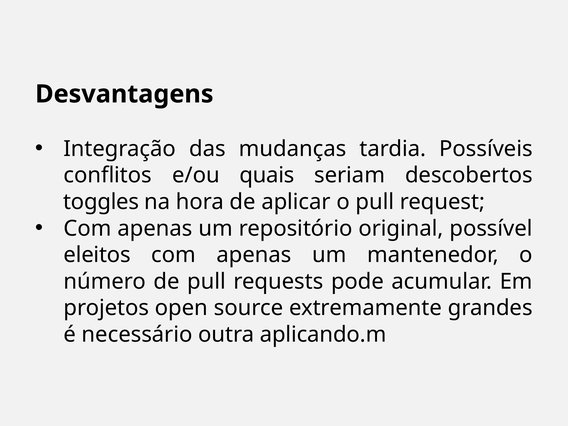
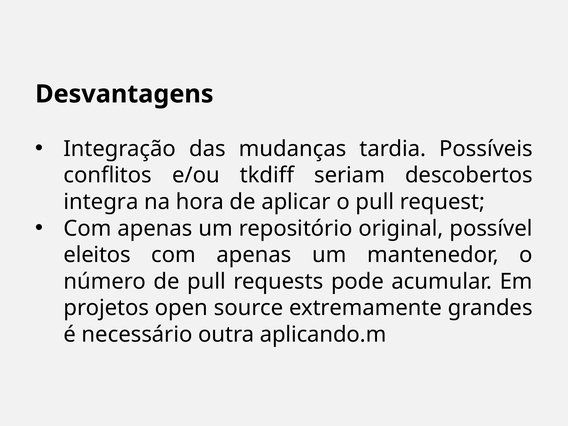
quais: quais -> tkdiff (267, 175)
toggles: toggles -> integra (101, 202)
